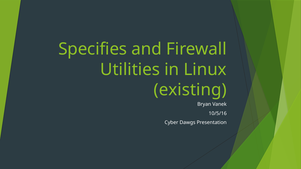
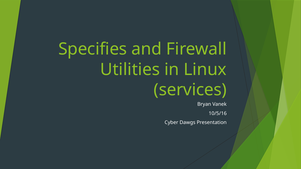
existing: existing -> services (190, 90)
